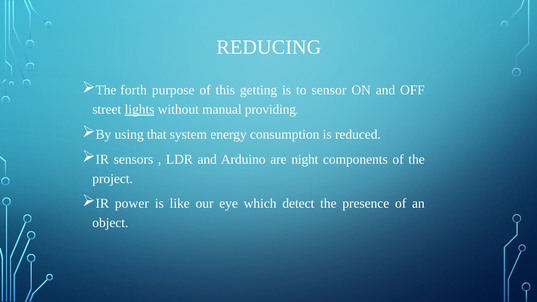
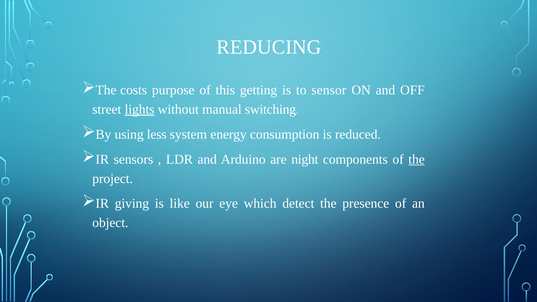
forth: forth -> costs (134, 90)
providing: providing -> switching (270, 109)
that: that -> less (157, 134)
the underline: none -> present (417, 159)
power: power -> giving (132, 204)
